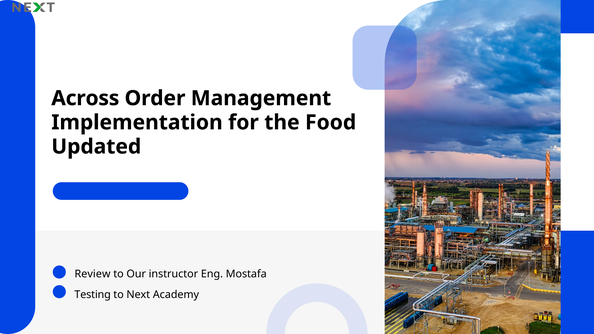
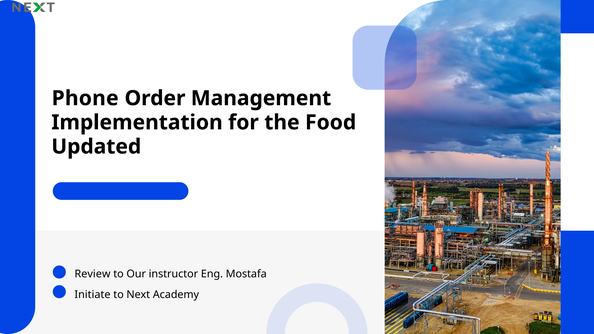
Across: Across -> Phone (85, 98)
Testing: Testing -> Initiate (93, 295)
